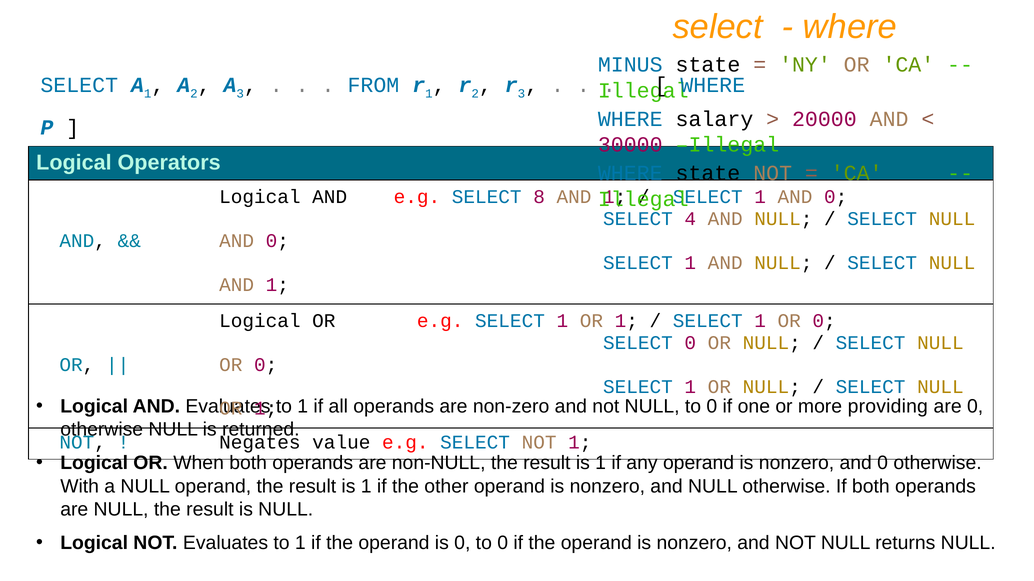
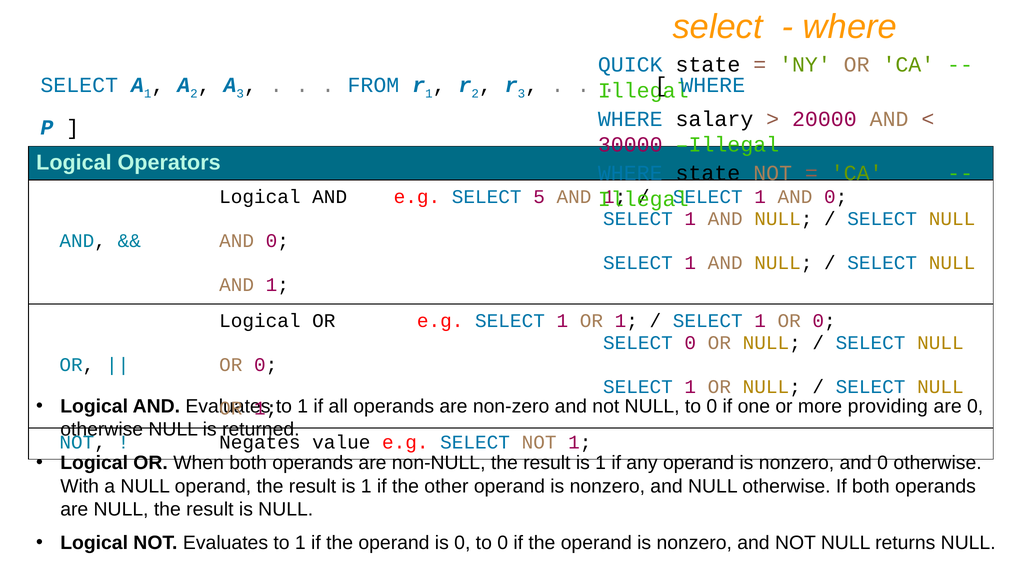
MINUS: MINUS -> QUICK (630, 65)
8: 8 -> 5 (539, 197)
4: 4 -> 1 (690, 219)
